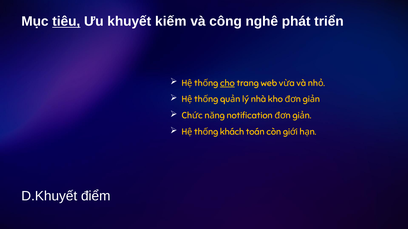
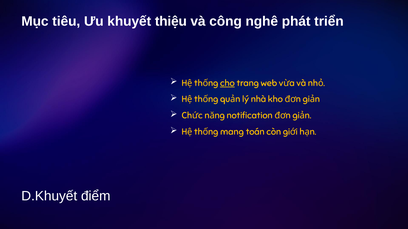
tiêu underline: present -> none (66, 22)
kiếm: kiếm -> thiệu (171, 22)
khách: khách -> mang (232, 132)
